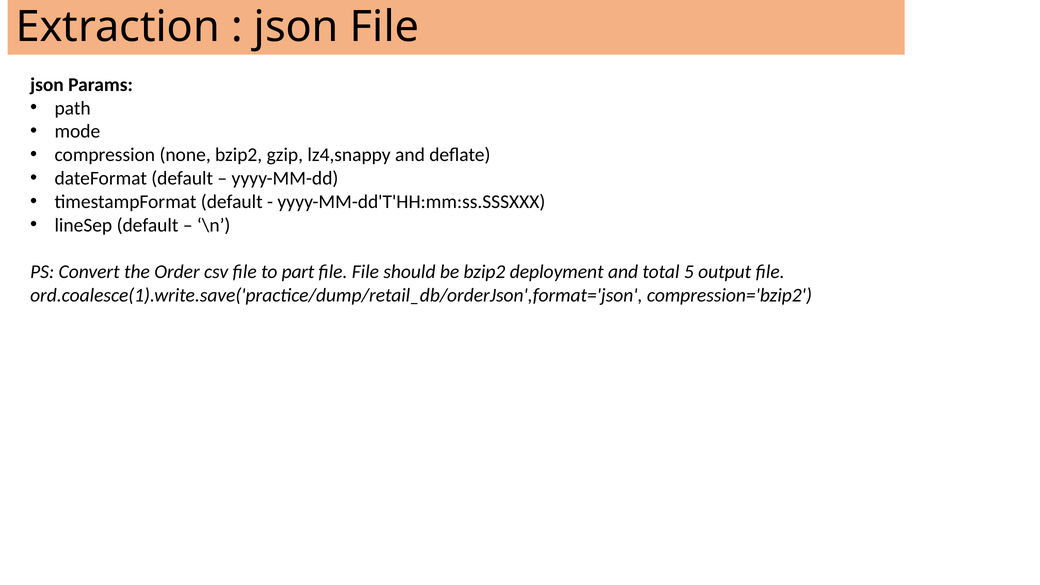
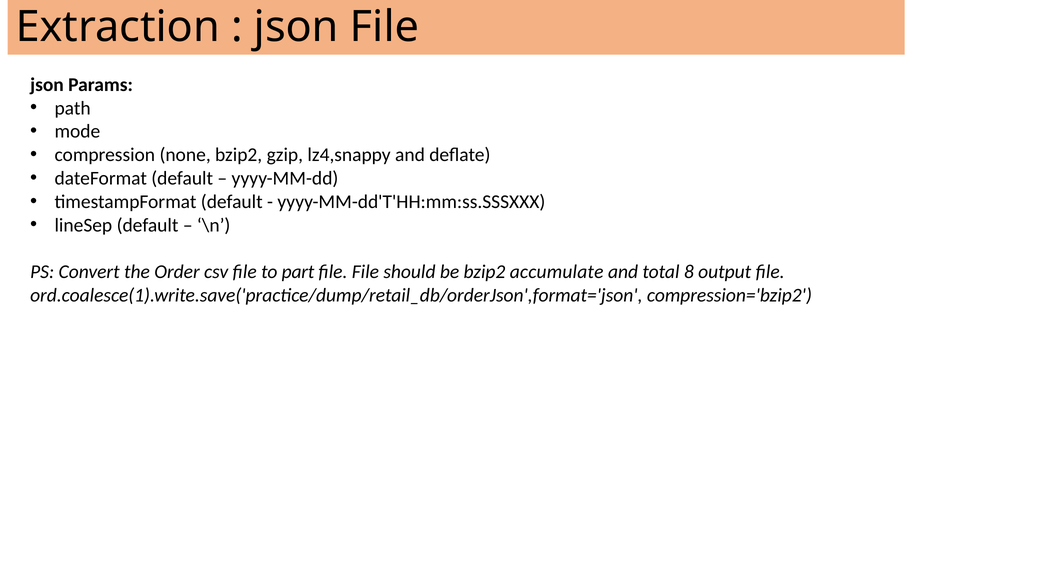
deployment: deployment -> accumulate (557, 272)
5: 5 -> 8 (689, 272)
